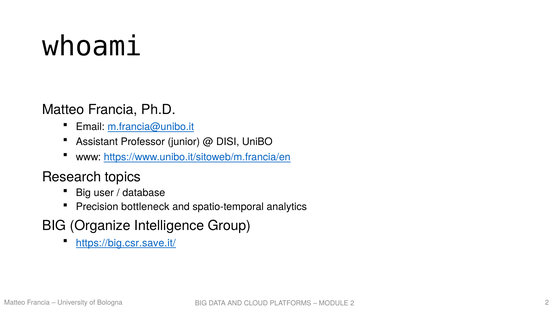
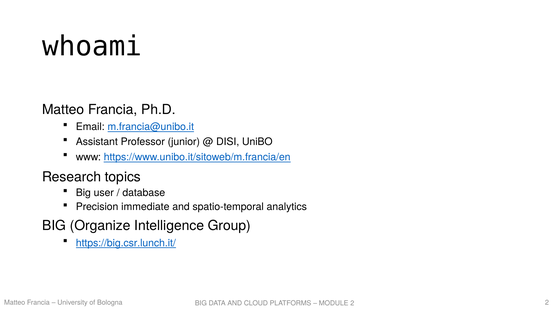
bottleneck: bottleneck -> immediate (145, 207)
https://big.csr.save.it/: https://big.csr.save.it/ -> https://big.csr.lunch.it/ (126, 243)
